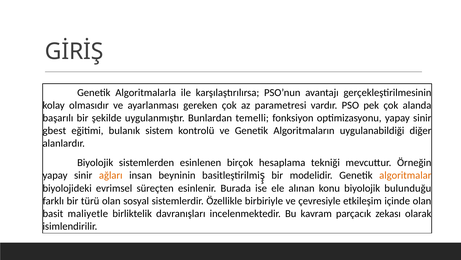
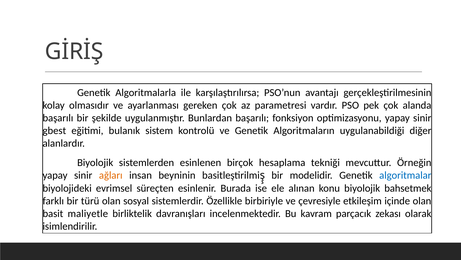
Bunlardan temelli: temelli -> başarılı (252, 118)
algoritmalar colour: orange -> blue (405, 175)
bulunduğu: bulunduğu -> bahsetmek (408, 188)
